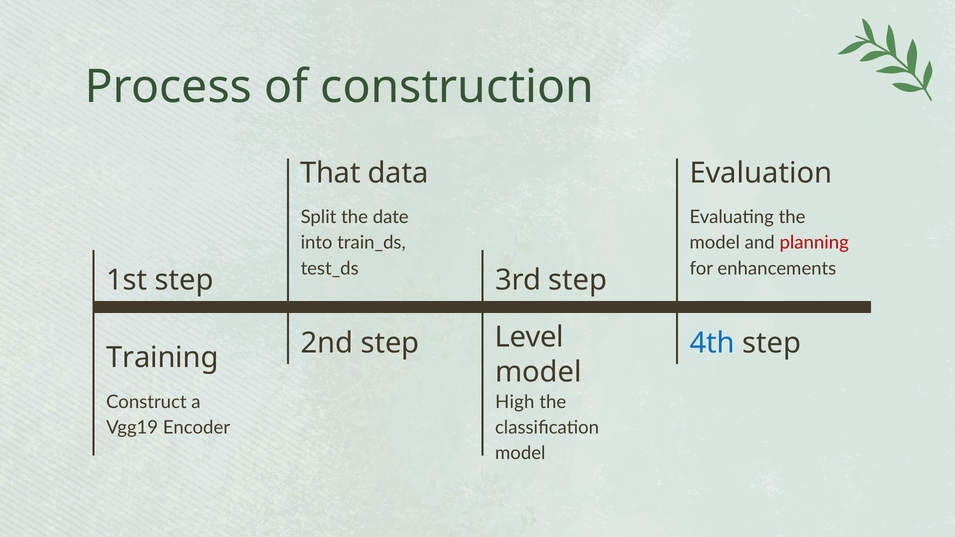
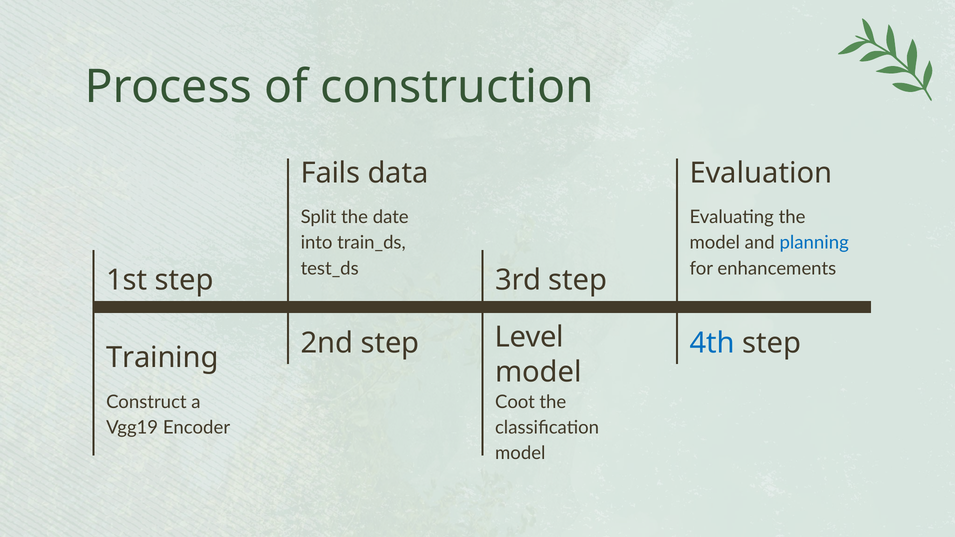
That: That -> Fails (330, 173)
planning colour: red -> blue (814, 243)
High: High -> Coot (515, 402)
